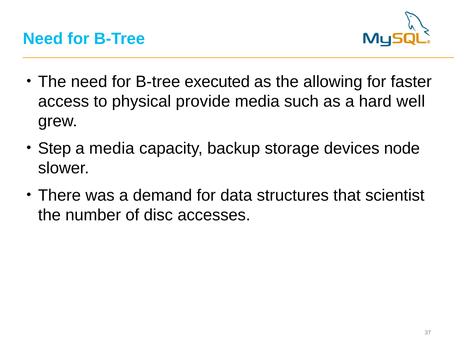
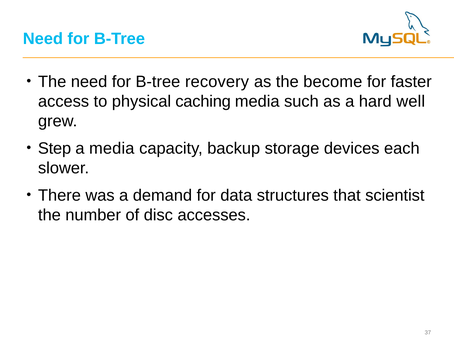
executed: executed -> recovery (217, 82)
allowing: allowing -> become (333, 82)
provide: provide -> caching (203, 101)
node: node -> each (402, 148)
